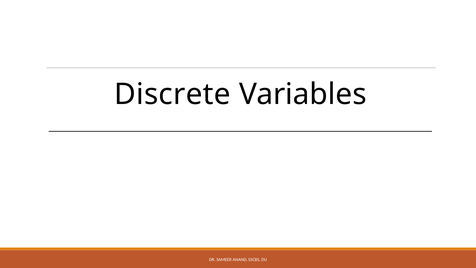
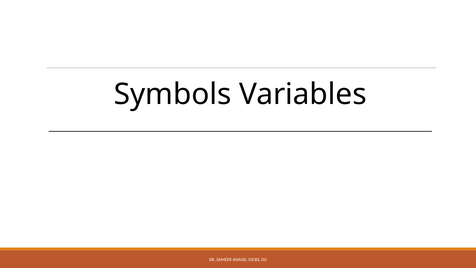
Discrete: Discrete -> Symbols (173, 94)
